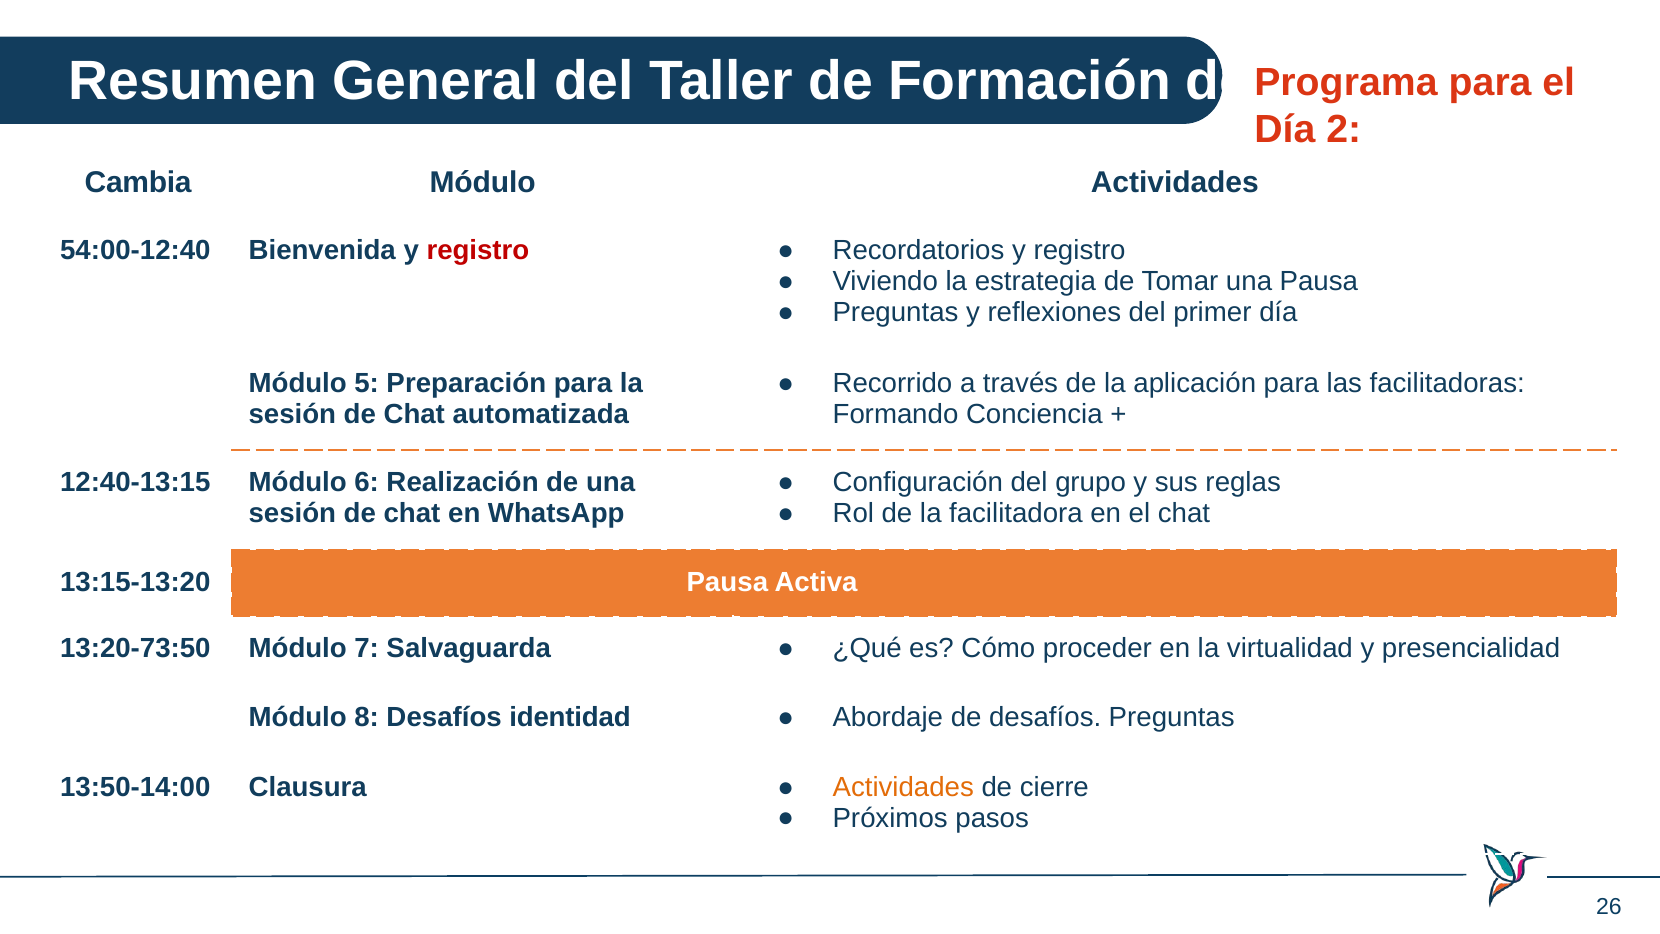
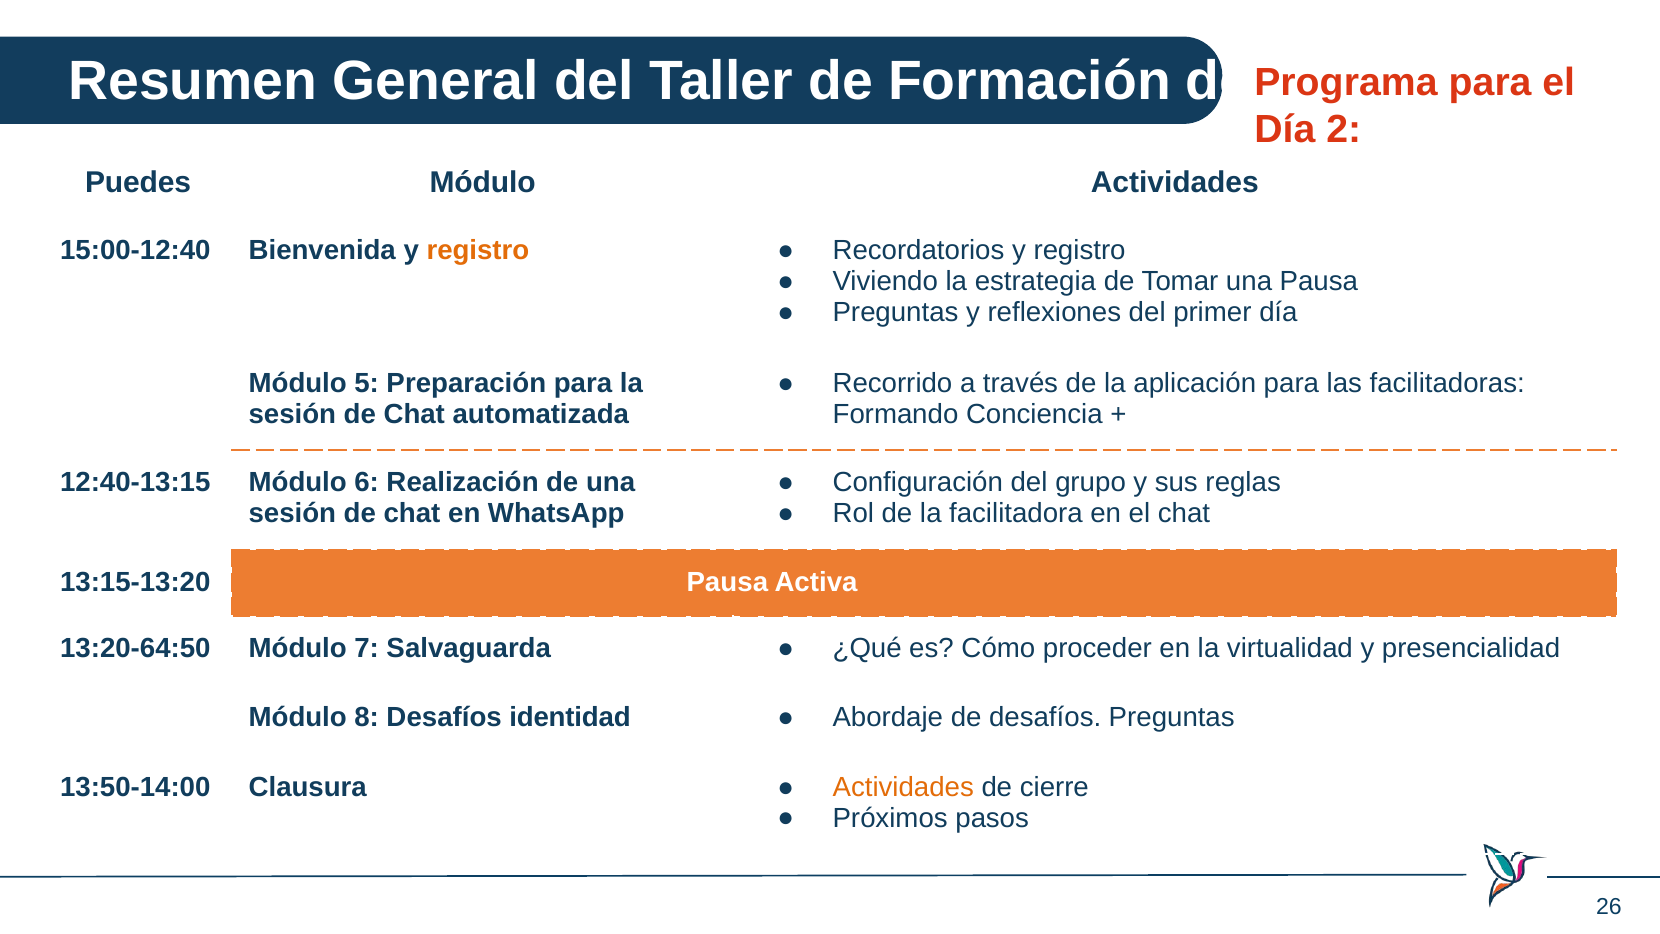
Cambia: Cambia -> Puedes (138, 182)
54:00-12:40: 54:00-12:40 -> 15:00-12:40 (135, 250)
registro colour: red -> orange (478, 250)
13:20-73:50: 13:20-73:50 -> 13:20-64:50 (135, 649)
